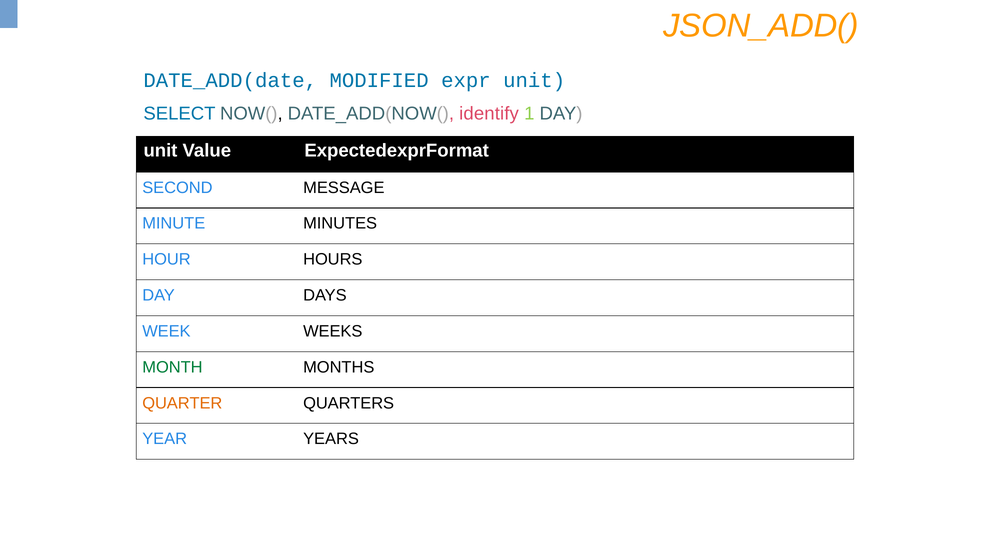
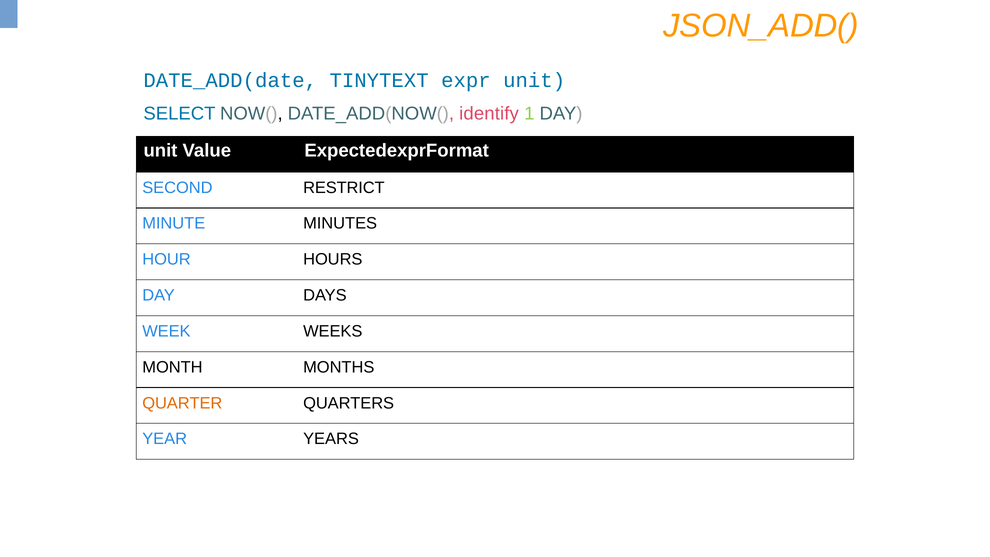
MODIFIED: MODIFIED -> TINYTEXT (379, 80)
MESSAGE: MESSAGE -> RESTRICT (344, 188)
MONTH colour: green -> black (172, 367)
